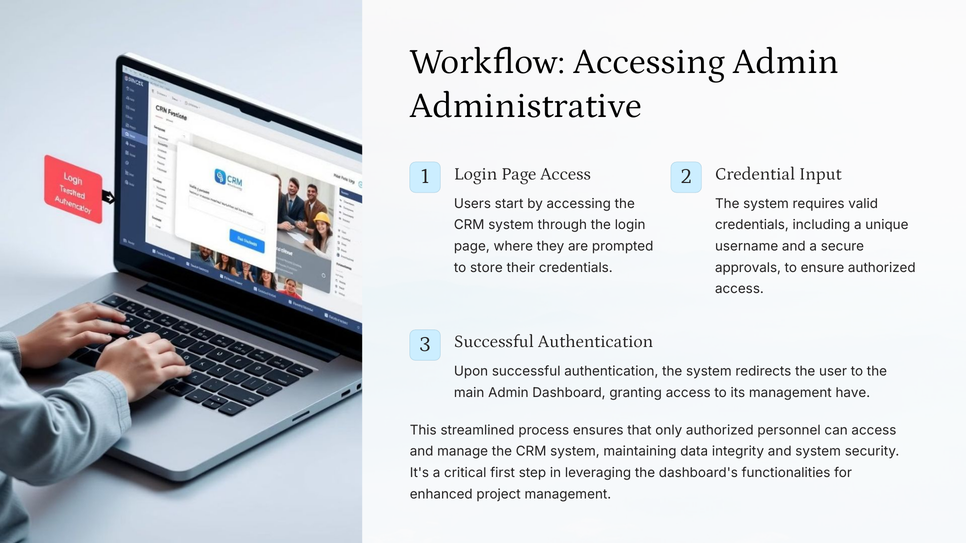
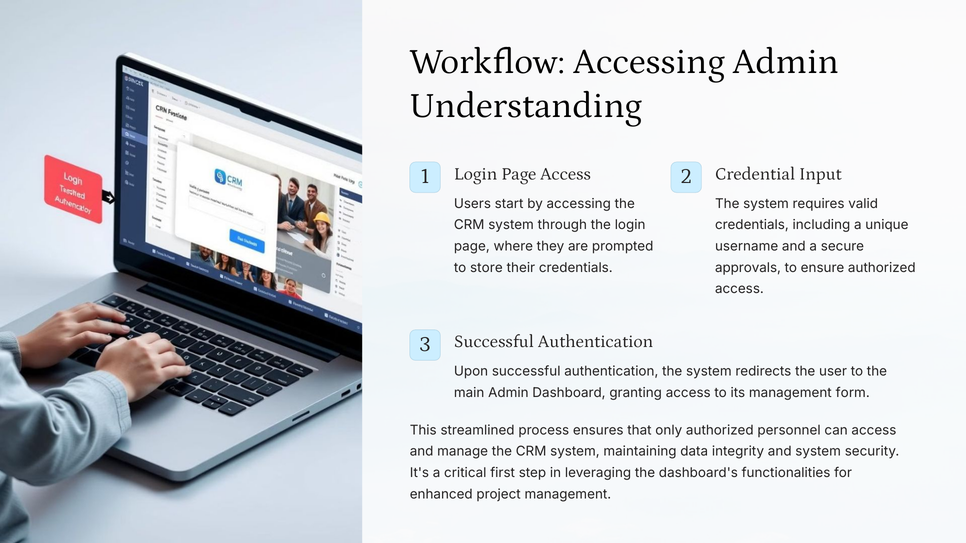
Administrative: Administrative -> Understanding (526, 106)
have: have -> form (853, 393)
